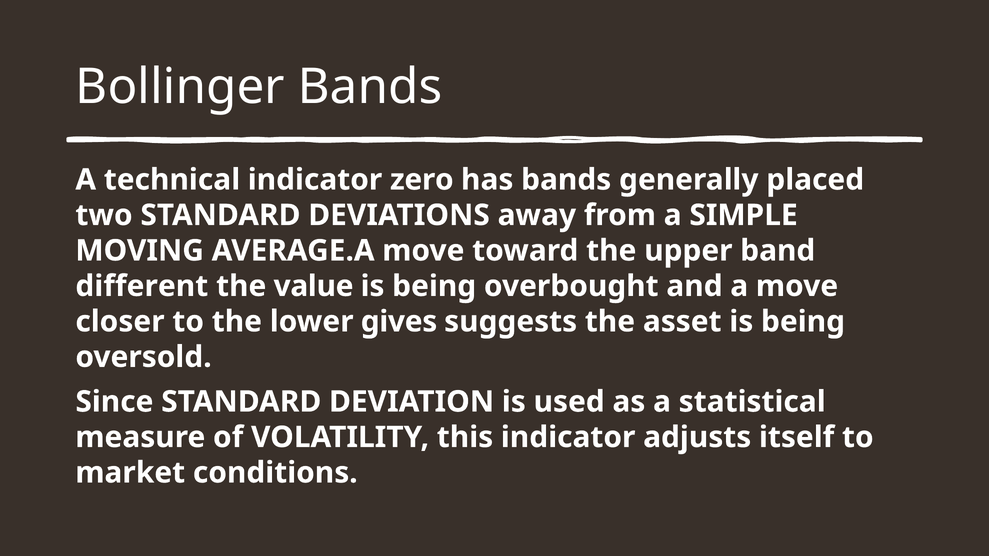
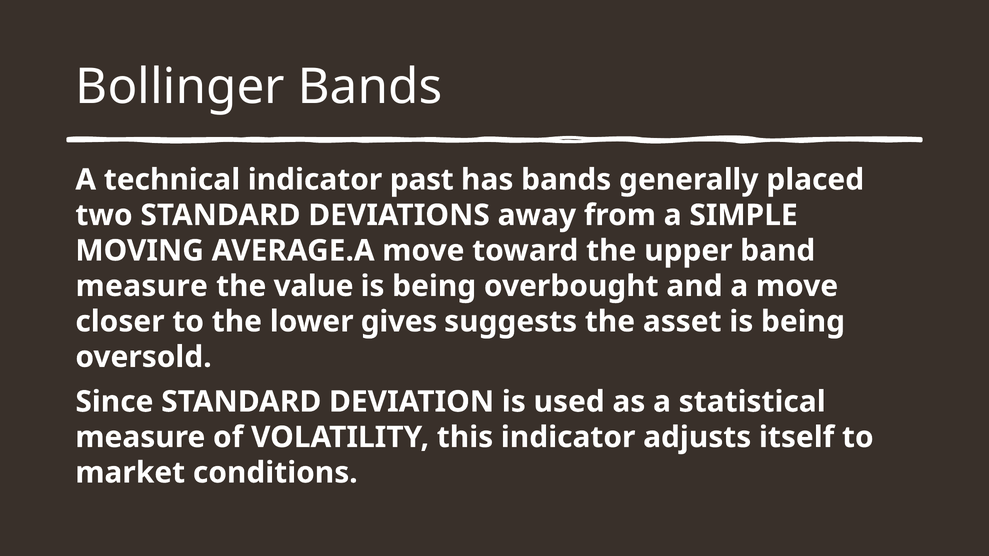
zero: zero -> past (422, 180)
different: different -> measure (142, 286)
